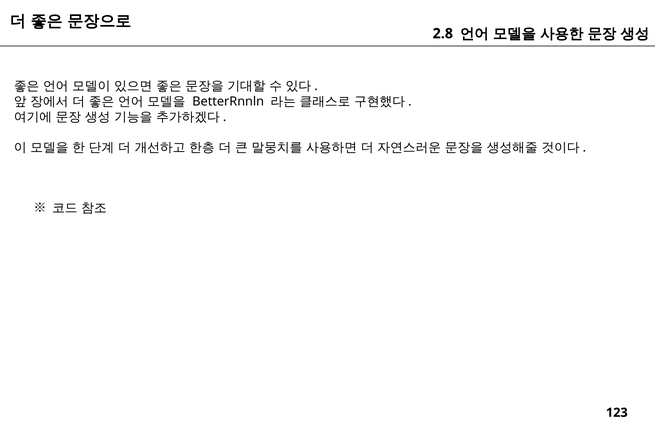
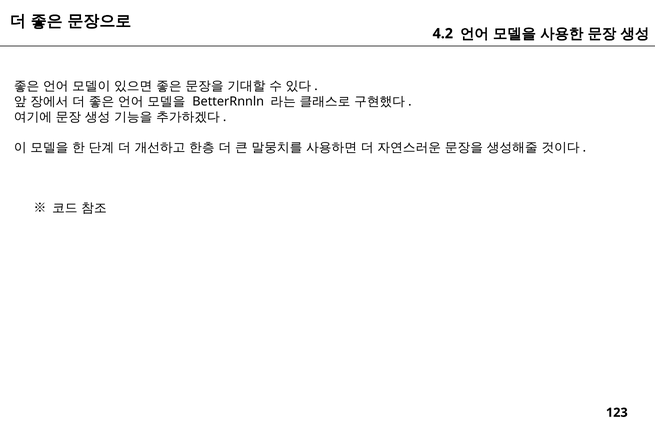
2.8: 2.8 -> 4.2 (443, 34)
